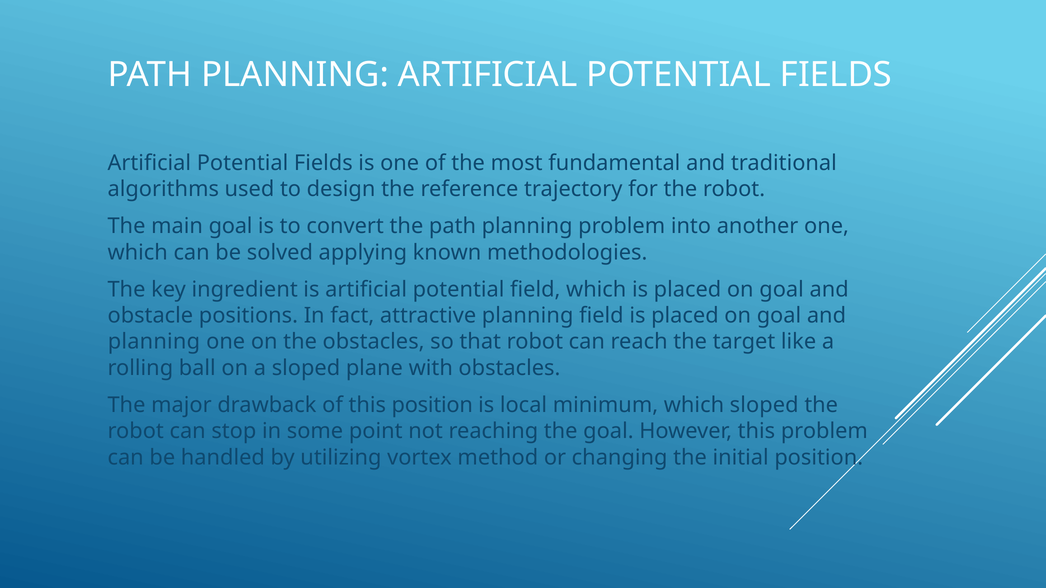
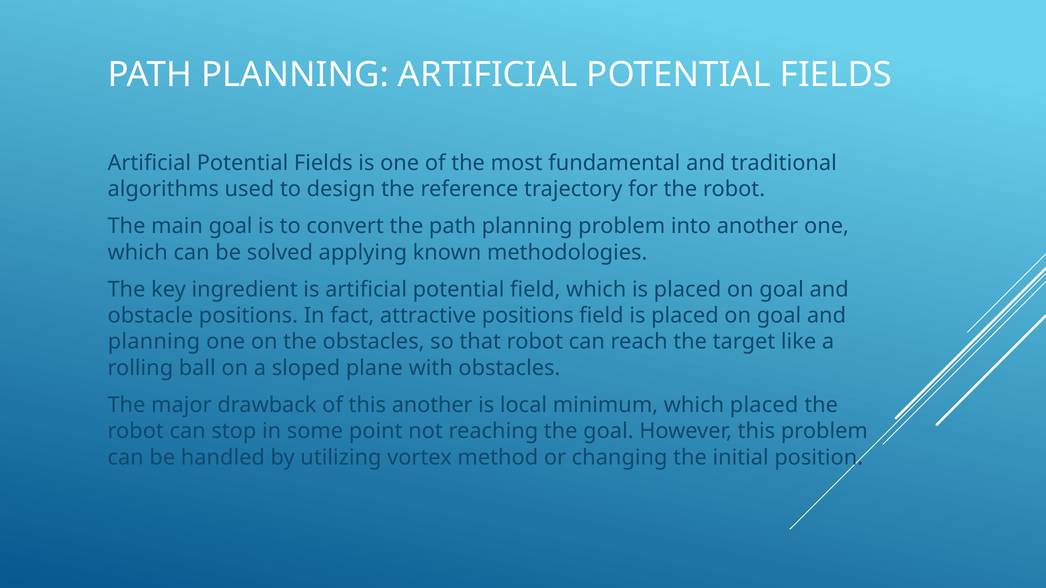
attractive planning: planning -> positions (528, 316)
this position: position -> another (432, 405)
which sloped: sloped -> placed (764, 405)
